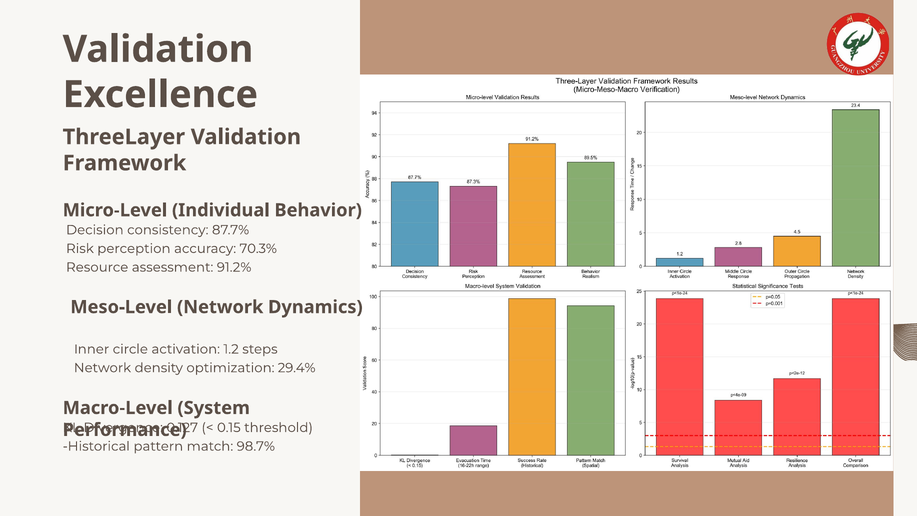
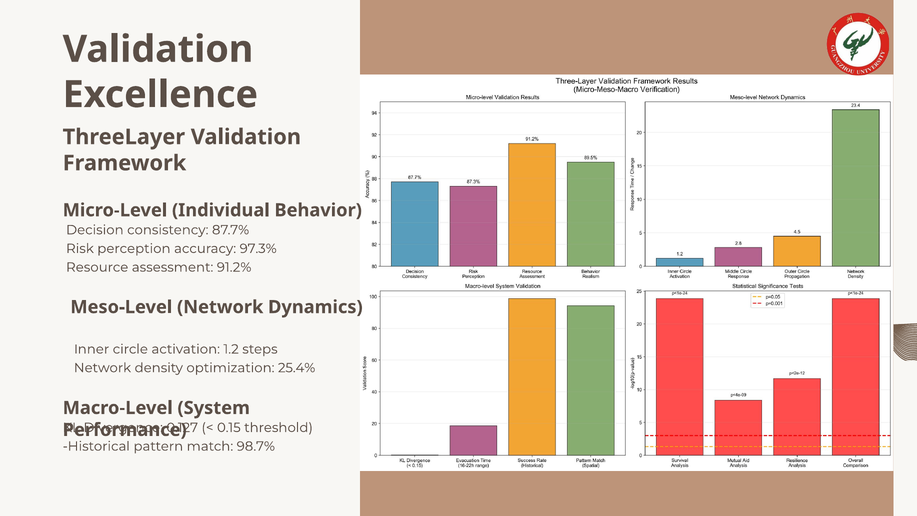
70.3%: 70.3% -> 97.3% (258, 249)
29.4%: 29.4% -> 25.4% (297, 368)
